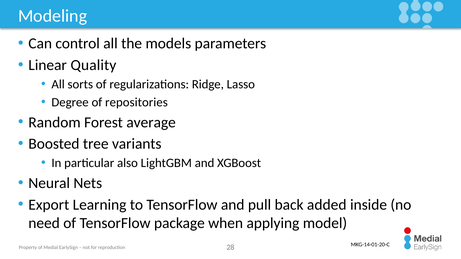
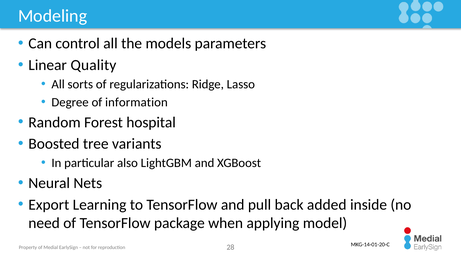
repositories: repositories -> information (136, 102)
average: average -> hospital (151, 123)
